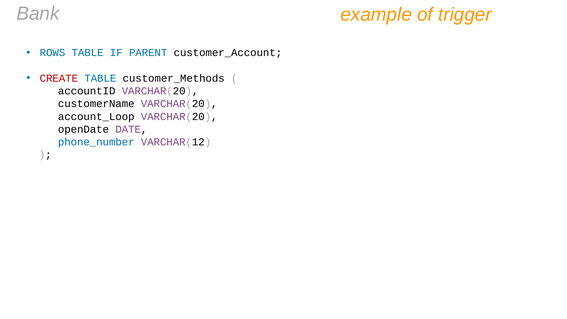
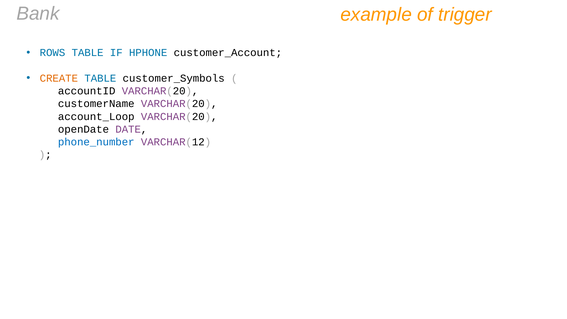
PARENT: PARENT -> HPHONE (148, 53)
CREATE colour: red -> orange (59, 78)
customer_Methods: customer_Methods -> customer_Symbols (174, 78)
